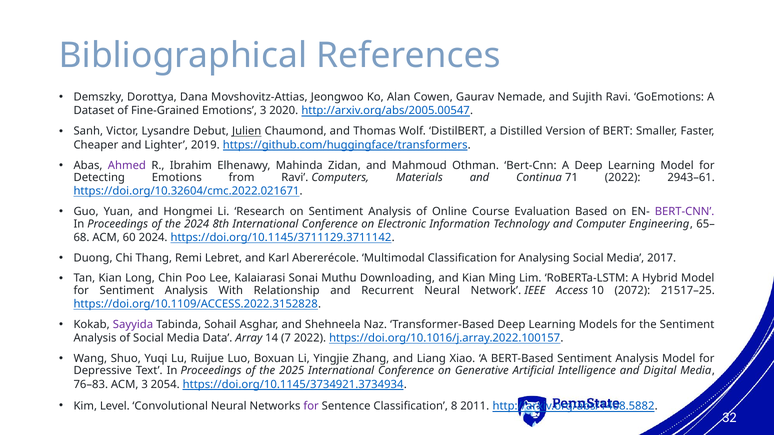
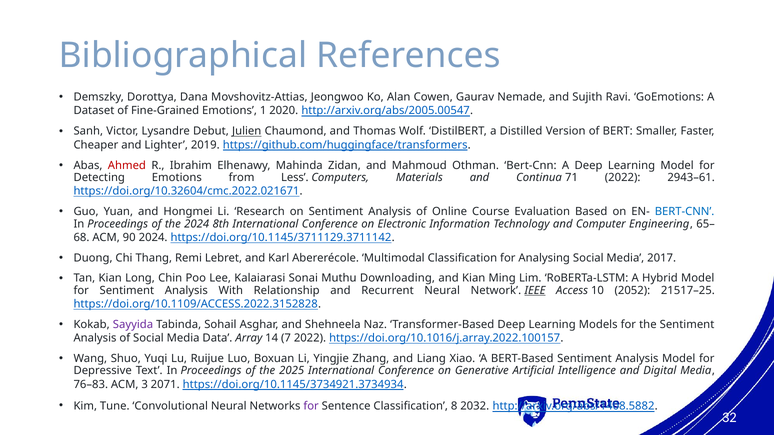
Emotions 3: 3 -> 1 (263, 111)
Ahmed colour: purple -> red (127, 166)
from Ravi: Ravi -> Less (295, 178)
BERT-CNN colour: purple -> blue (685, 212)
60: 60 -> 90 (129, 238)
IEEE underline: none -> present (535, 291)
2072: 2072 -> 2052 (632, 291)
2054: 2054 -> 2071 (165, 385)
Level: Level -> Tune (115, 407)
2011: 2011 -> 2032 (475, 407)
